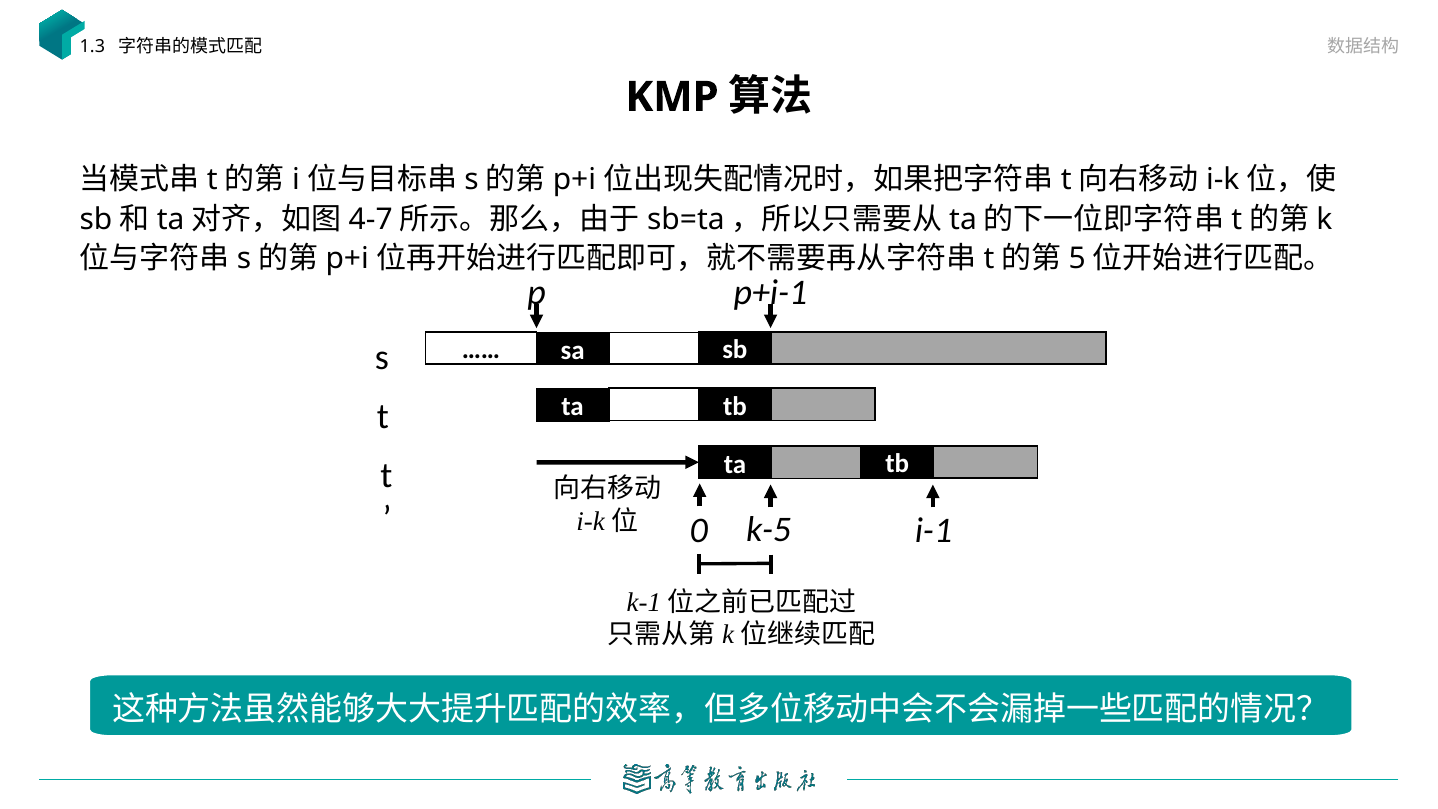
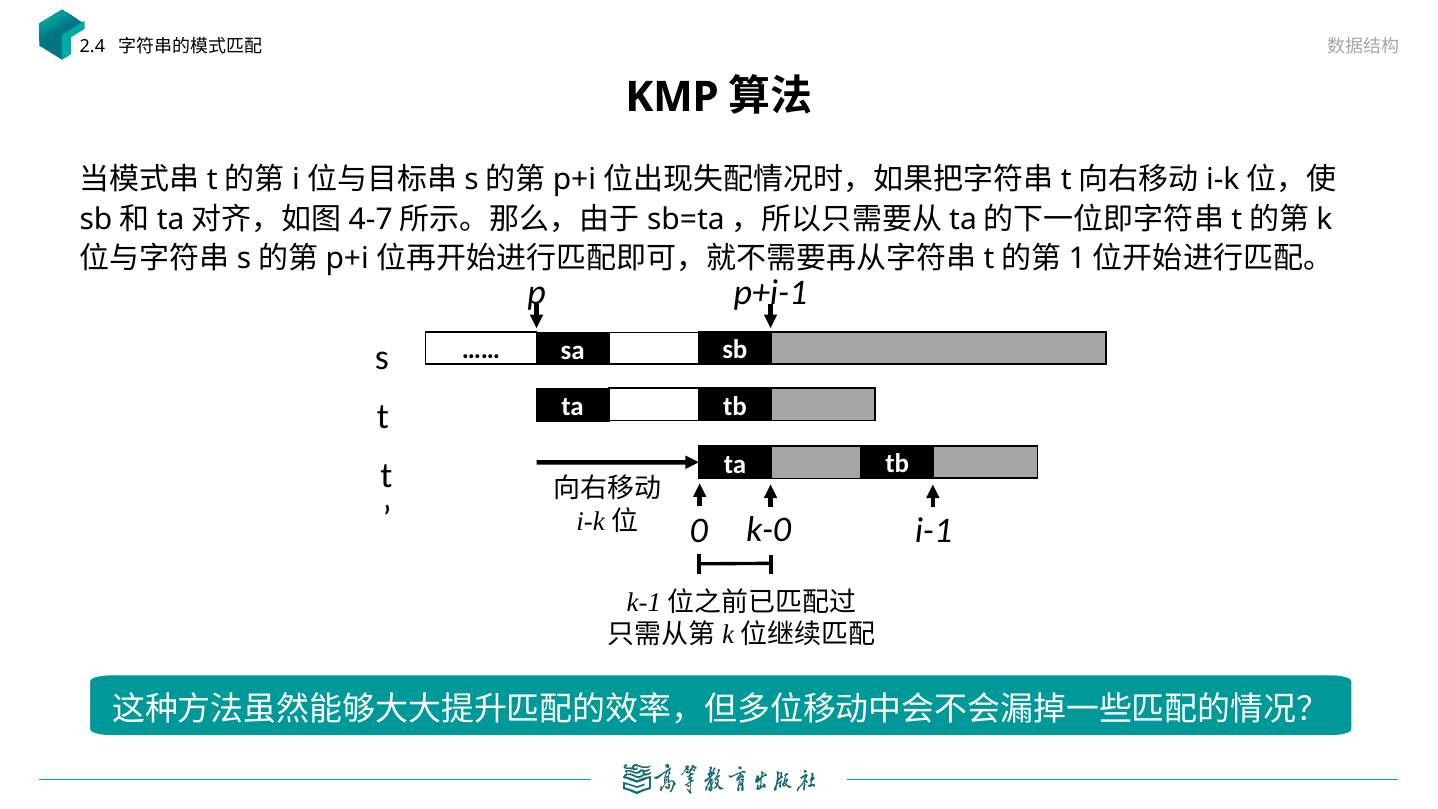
1.3: 1.3 -> 2.4 (92, 47)
5: 5 -> 1 (1077, 259)
k-5: k-5 -> k-0 (769, 530)
